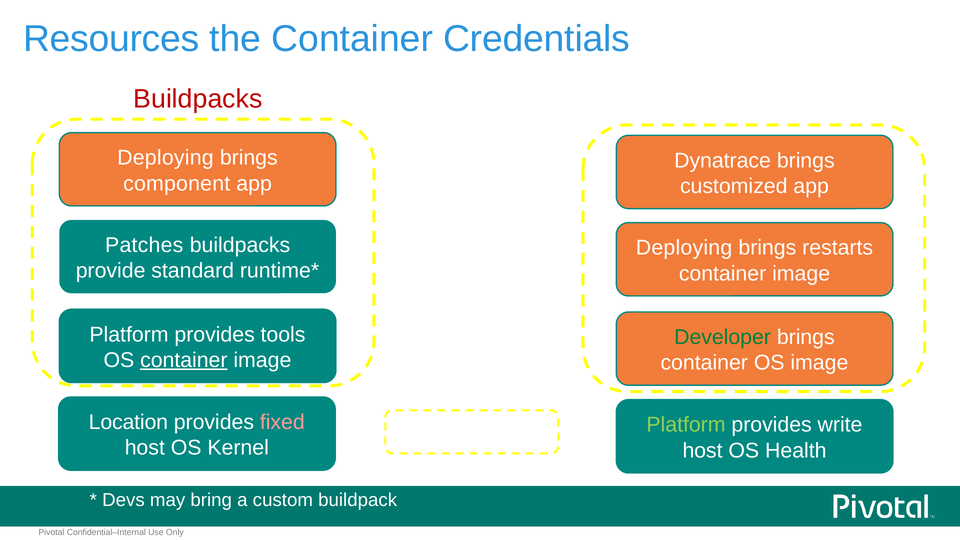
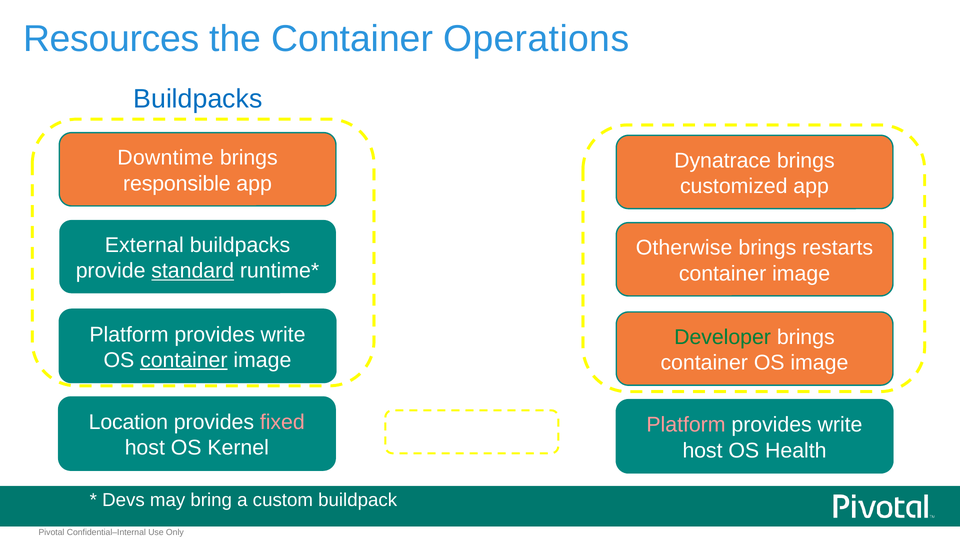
Credentials: Credentials -> Operations (536, 39)
Buildpacks colour: red -> blue (198, 99)
Deploying: Deploying -> Downtime (165, 158)
component: component -> responsible (177, 184)
Patches: Patches -> External (144, 245)
Deploying: Deploying -> Otherwise (684, 248)
standard underline: none -> present (193, 271)
tools: tools -> write (283, 335)
Platform colour: light green -> pink (686, 425)
